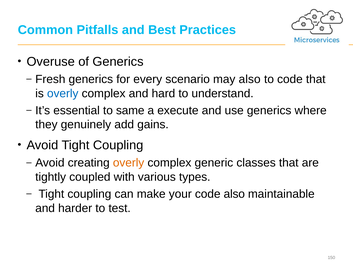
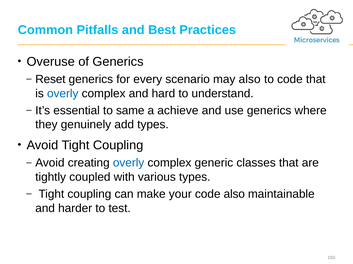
Fresh: Fresh -> Reset (50, 80)
execute: execute -> achieve (178, 111)
add gains: gains -> types (153, 125)
overly colour: orange -> blue (129, 163)
